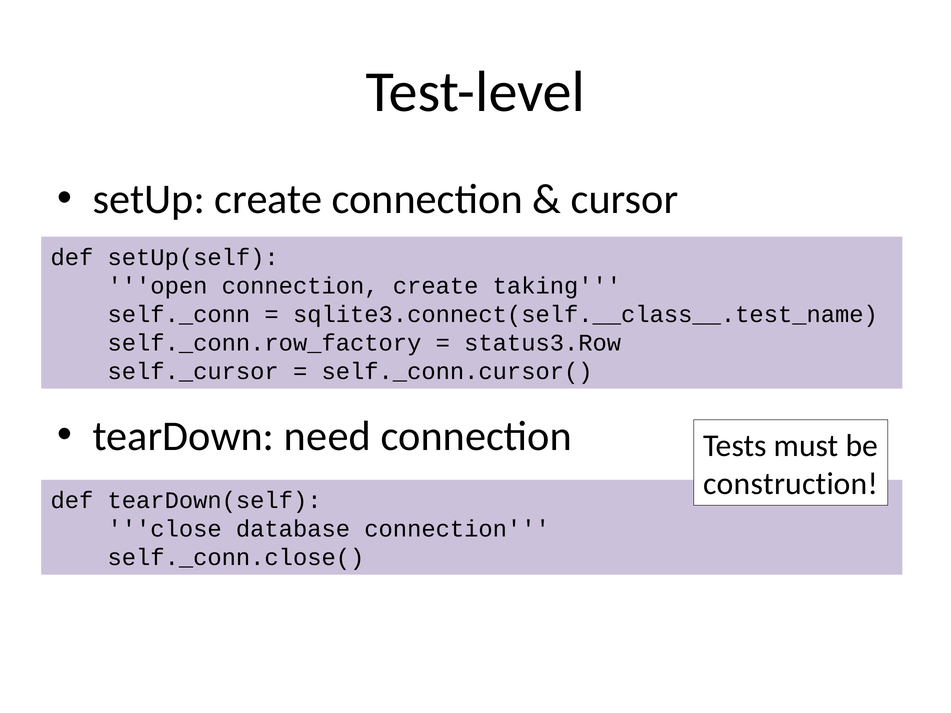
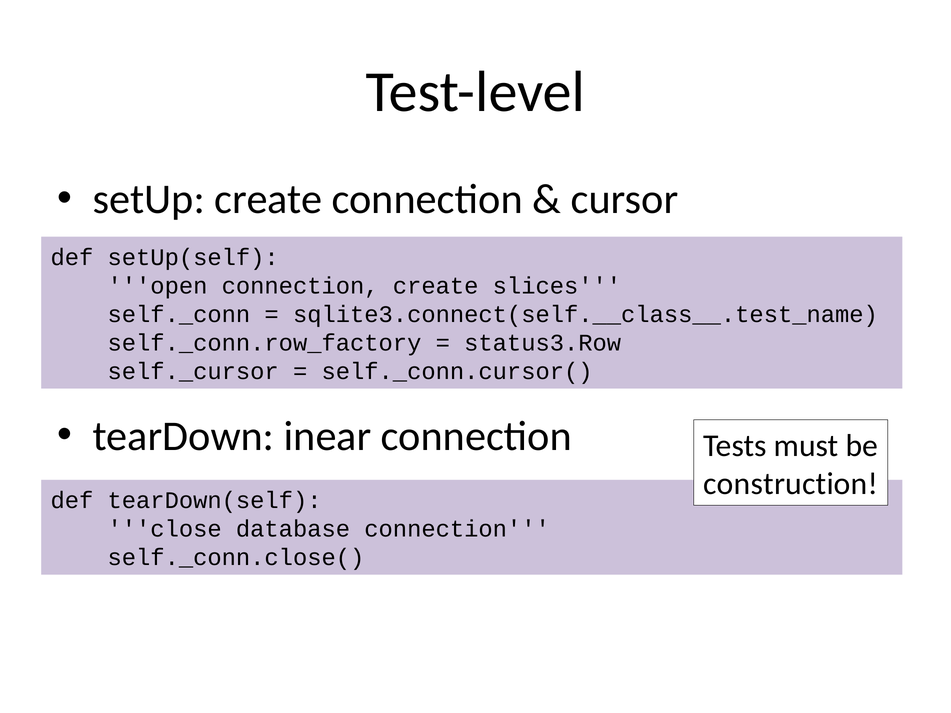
taking: taking -> slices (557, 286)
need: need -> inear (328, 436)
